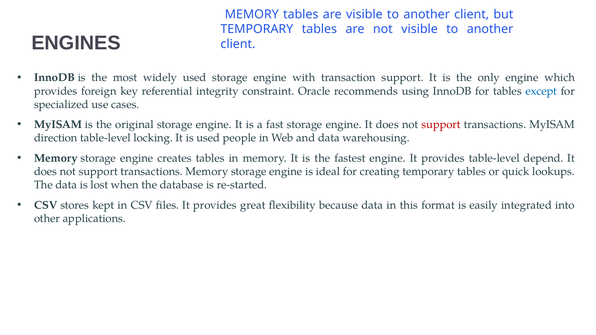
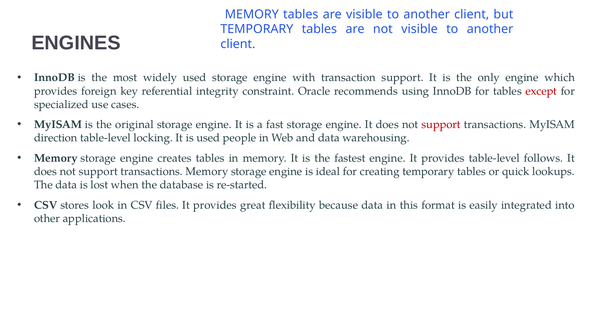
except colour: blue -> red (541, 91)
depend: depend -> follows (543, 158)
kept: kept -> look (103, 205)
